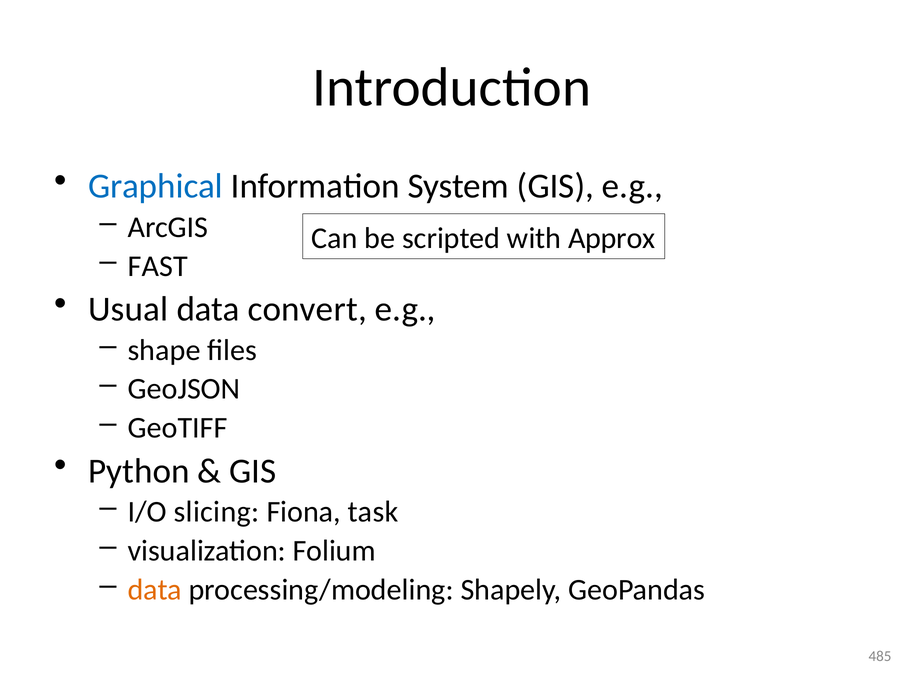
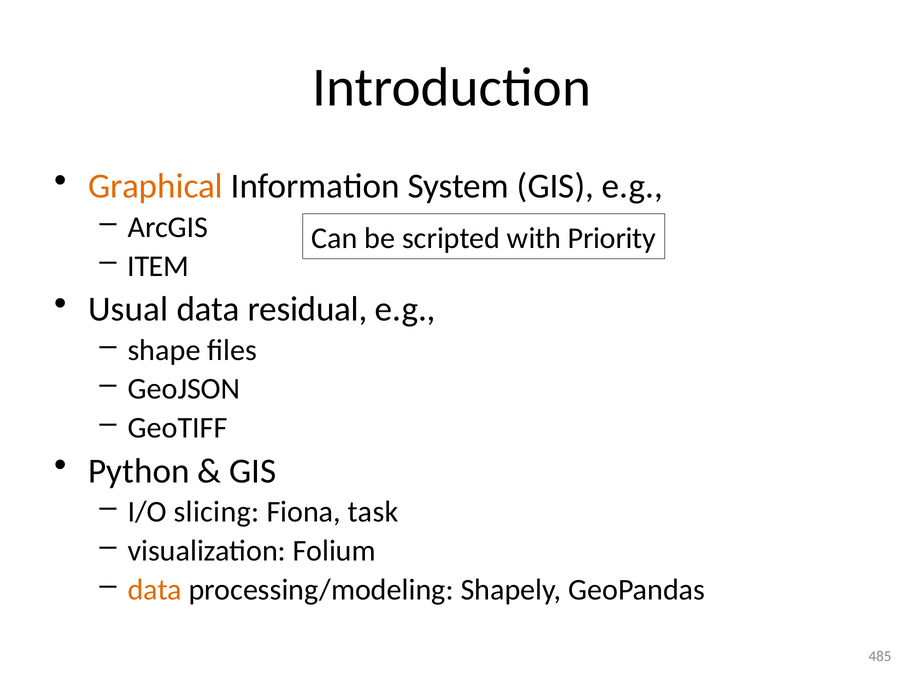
Graphical colour: blue -> orange (156, 186)
Approx: Approx -> Priority (612, 238)
FAST: FAST -> ITEM (158, 266)
convert: convert -> residual (307, 309)
